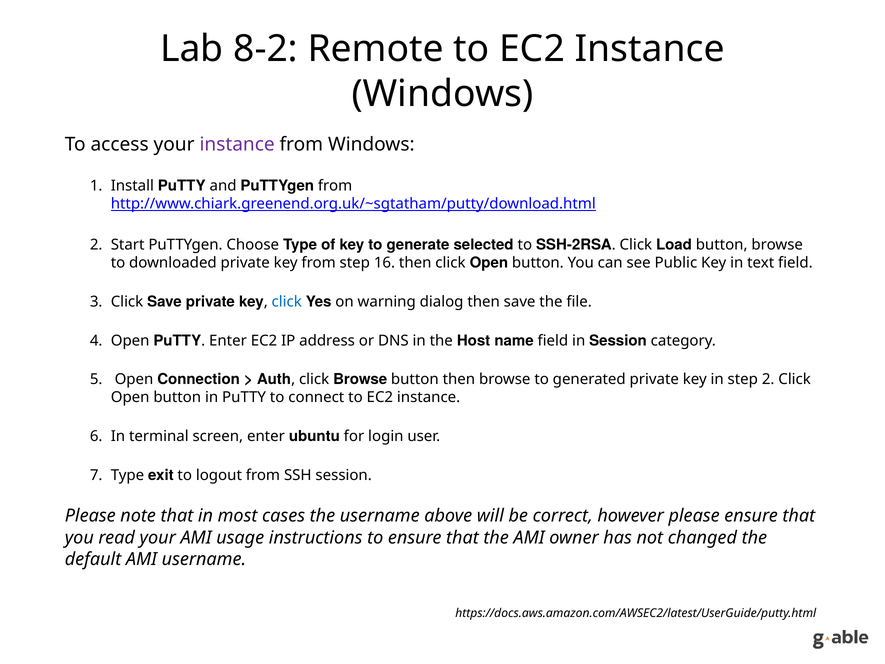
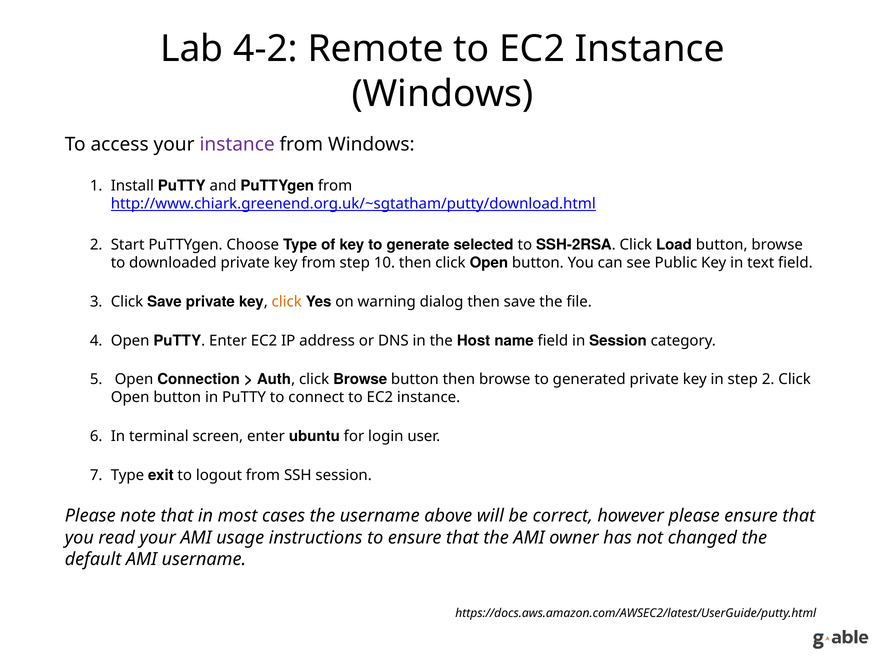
8-2: 8-2 -> 4-2 (266, 49)
16: 16 -> 10 (384, 263)
click colour: blue -> orange (287, 302)
